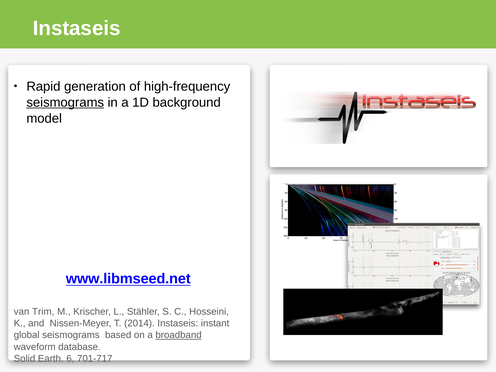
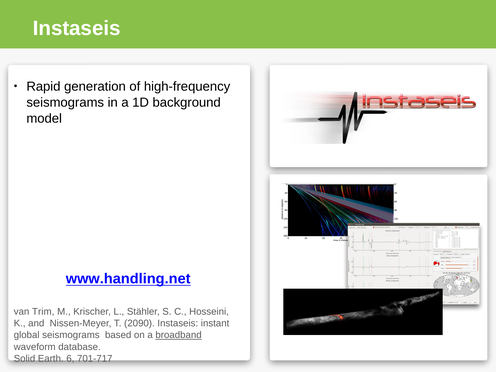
seismograms underline: present -> none (65, 102)
www.libmseed.net: www.libmseed.net -> www.handling.net (128, 279)
2014: 2014 -> 2090 (139, 323)
